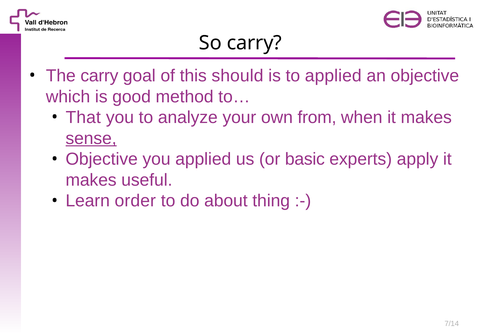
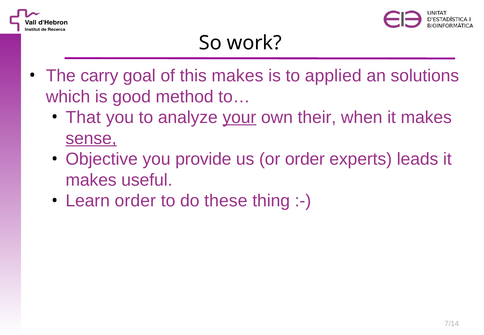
So carry: carry -> work (254, 43)
this should: should -> makes (237, 76)
an objective: objective -> solutions (425, 76)
your underline: none -> present (239, 118)
from: from -> their (317, 118)
you applied: applied -> provide (203, 159)
or basic: basic -> order (305, 159)
apply: apply -> leads (418, 159)
about: about -> these (226, 201)
